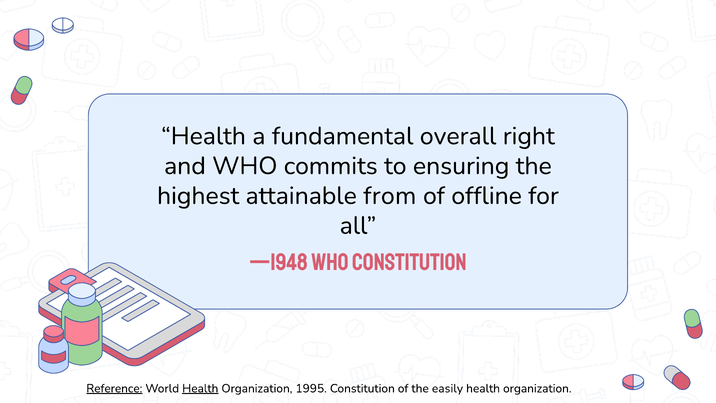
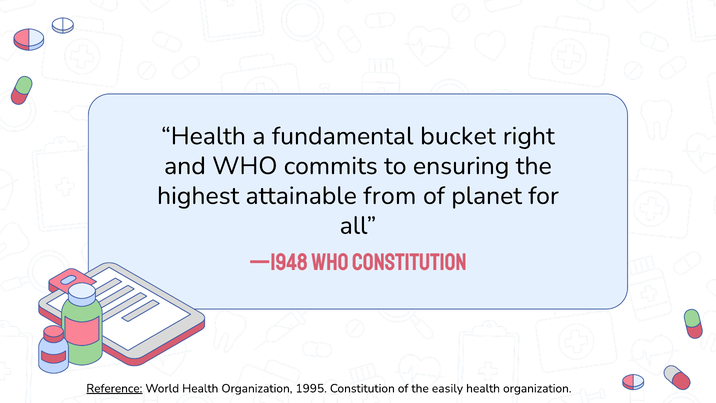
overall: overall -> bucket (458, 136)
offline: offline -> planet (487, 196)
Health underline: present -> none (200, 388)
